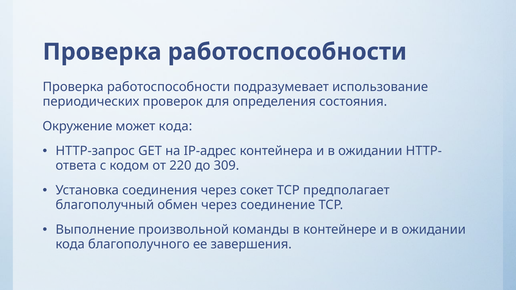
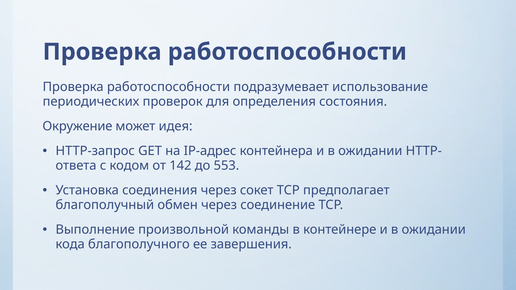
может кода: кода -> идея (176, 126)
220: 220 -> 142 (180, 166)
309: 309 -> 553 (226, 166)
